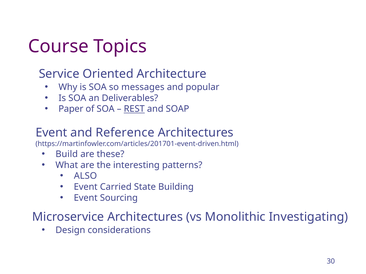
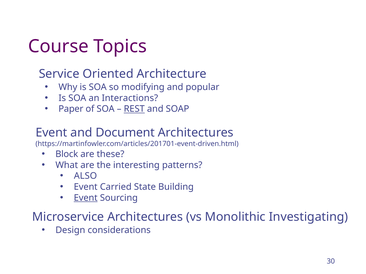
messages: messages -> modifying (143, 87)
Deliverables: Deliverables -> Interactions (130, 98)
Reference: Reference -> Document (125, 133)
Build: Build -> Block (67, 154)
Event underline: none -> present (86, 198)
